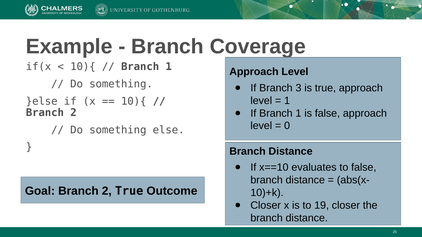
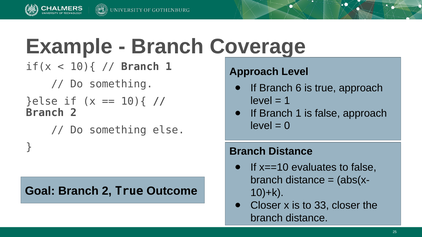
3: 3 -> 6 (298, 88)
19: 19 -> 33 (322, 206)
